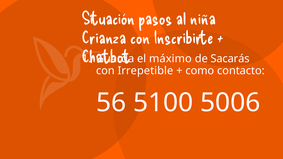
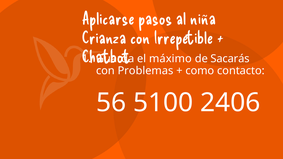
Situación: Situación -> Aplicarse (108, 19)
Inscribirte: Inscribirte -> Irrepetible (184, 38)
Irrepetible: Irrepetible -> Problemas (145, 71)
5006: 5006 -> 2406 (230, 103)
